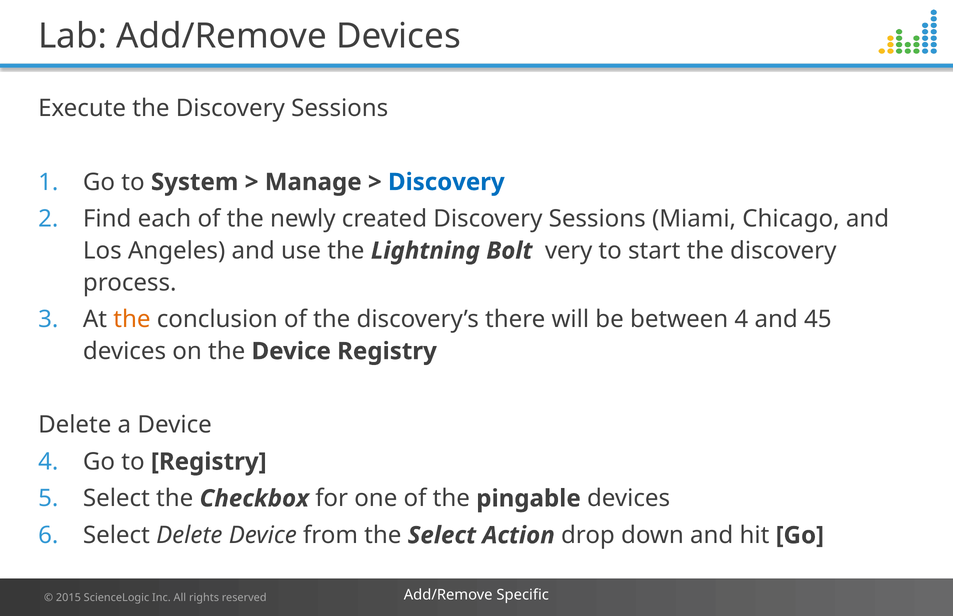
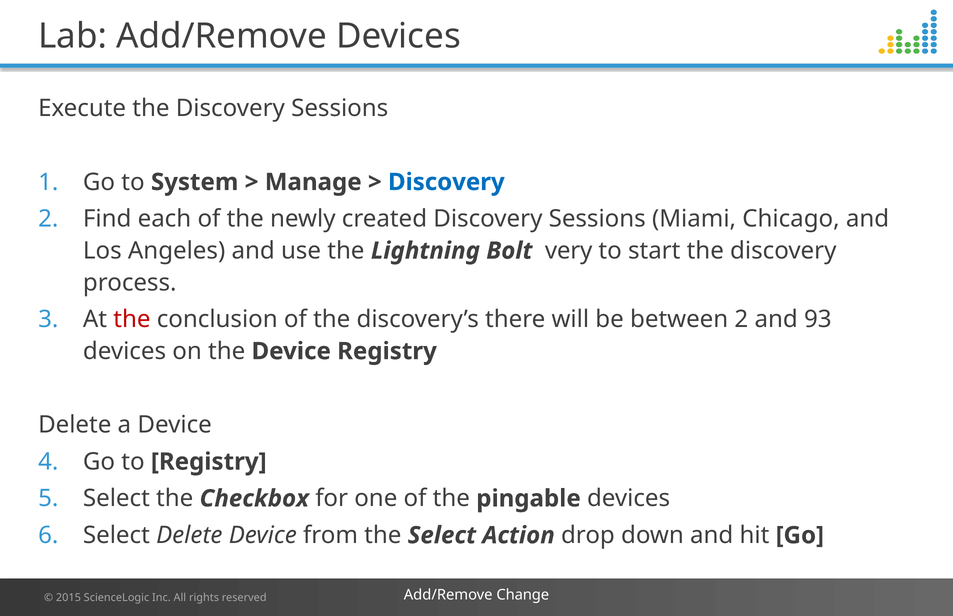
the colour: orange -> red (132, 320)
between 4: 4 -> 2 (741, 320)
45: 45 -> 93 (818, 320)
Specific: Specific -> Change (523, 596)
